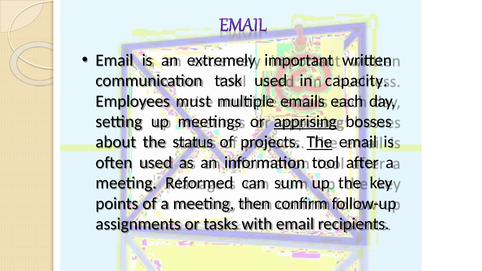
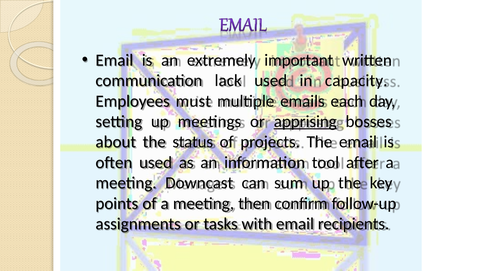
task: task -> lack (228, 81)
The underline: present -> none (319, 142)
Reformed: Reformed -> Downcast (199, 183)
